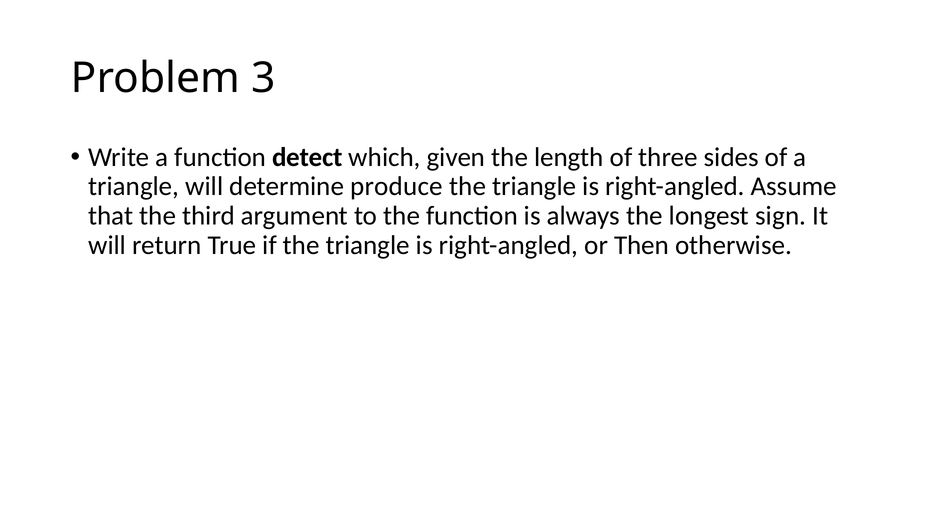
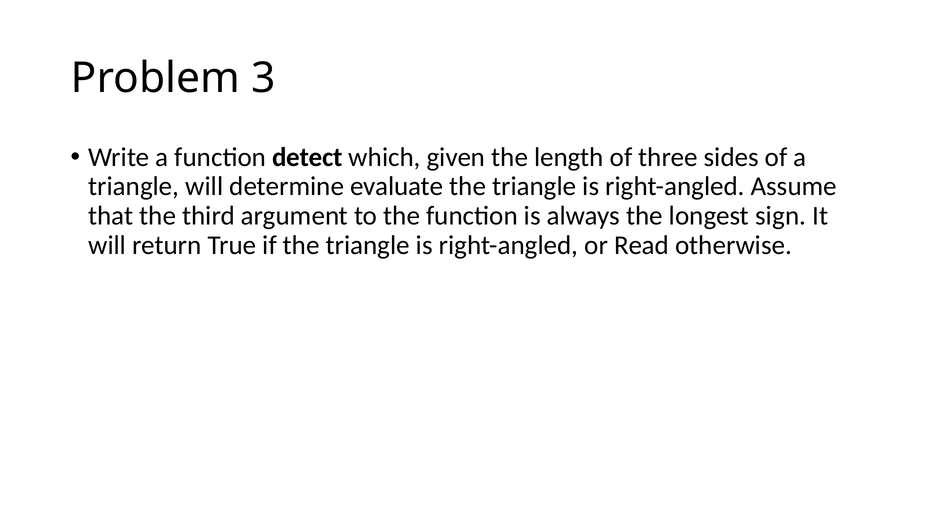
produce: produce -> evaluate (397, 186)
Then: Then -> Read (642, 245)
